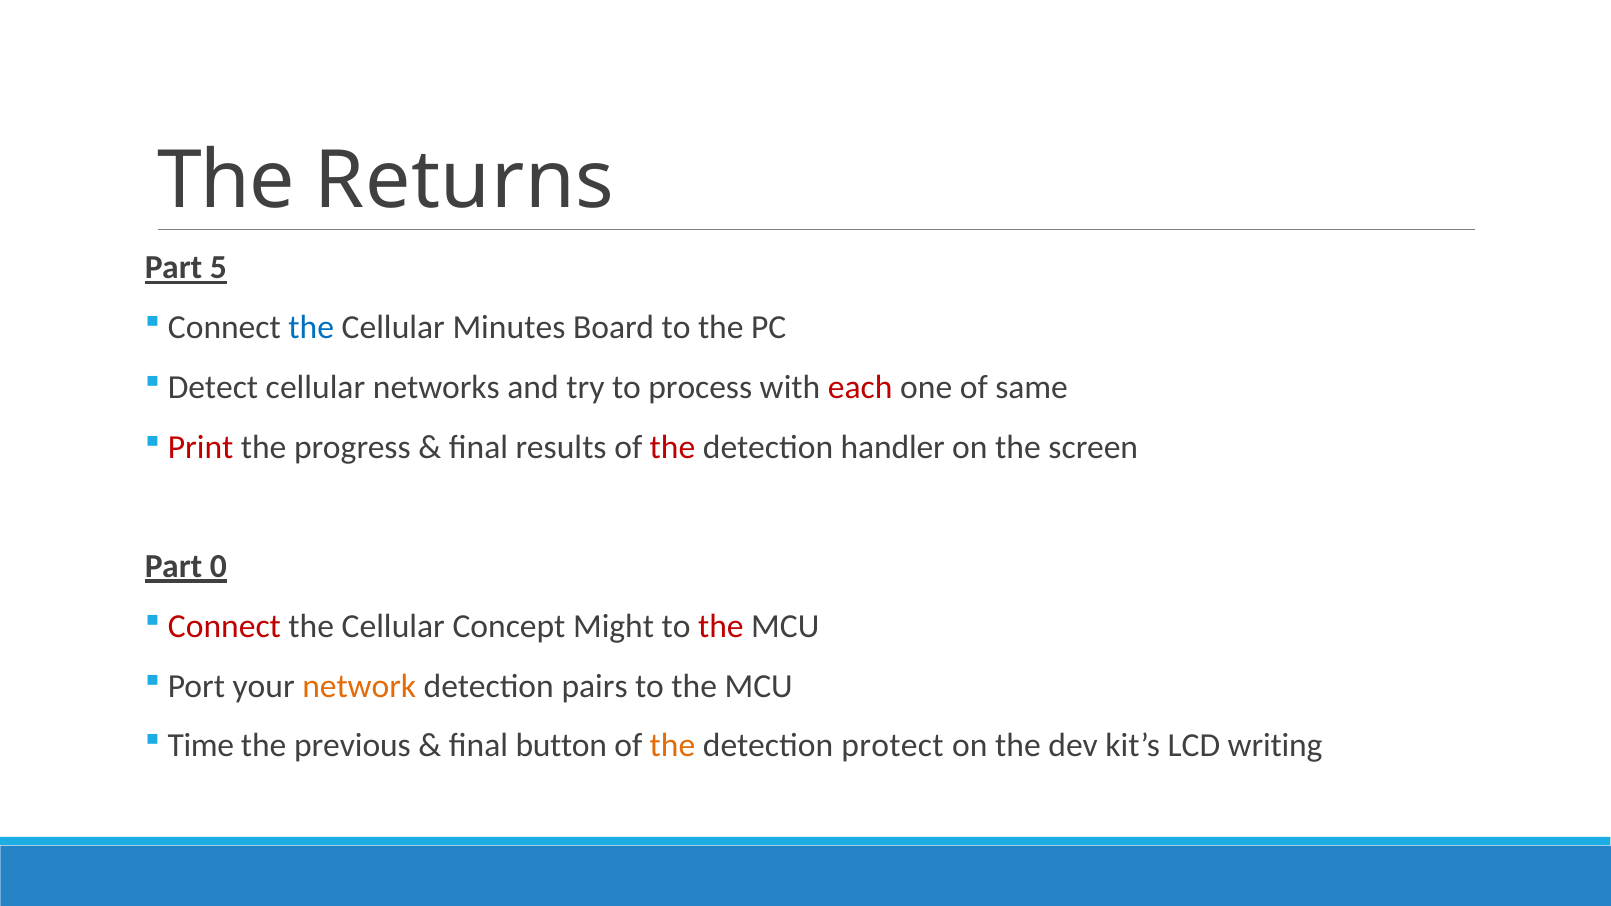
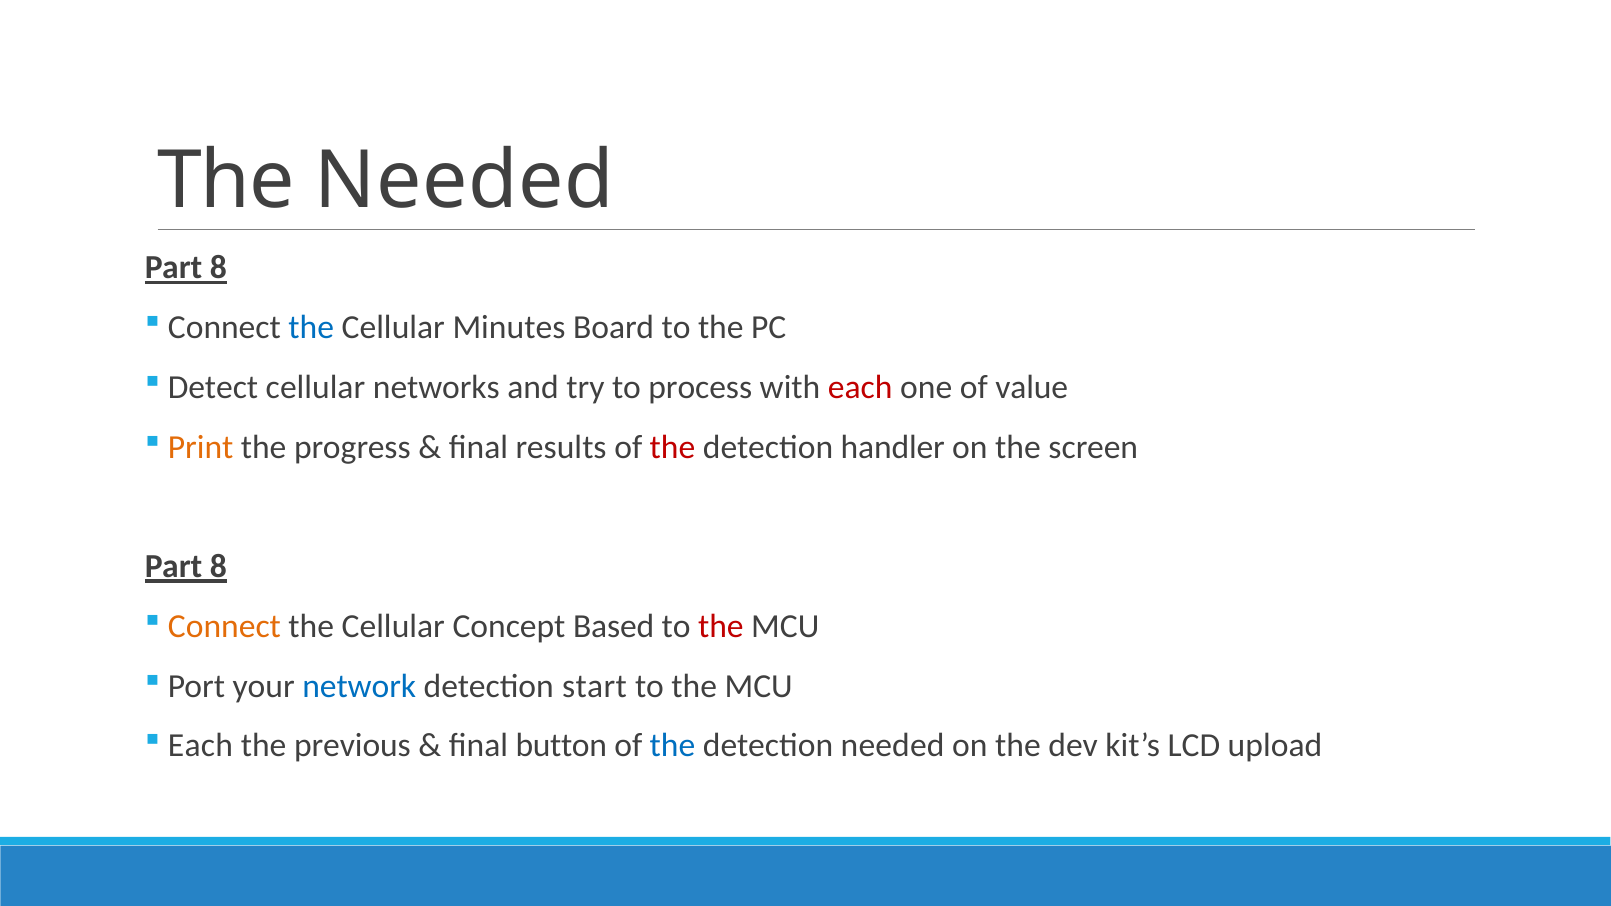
The Returns: Returns -> Needed (464, 180)
5: 5 -> 8 (218, 268)
same: same -> value (1032, 387)
Print colour: red -> orange (201, 447)
0: 0 -> 8 (218, 567)
Connect colour: red -> orange (224, 626)
Might: Might -> Based (614, 626)
network colour: orange -> blue (359, 686)
pairs: pairs -> start (594, 686)
Time: Time -> Each (200, 746)
the colour: orange -> blue (673, 746)
detection protect: protect -> needed (893, 746)
writing: writing -> upload (1275, 746)
